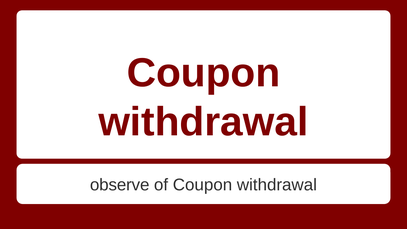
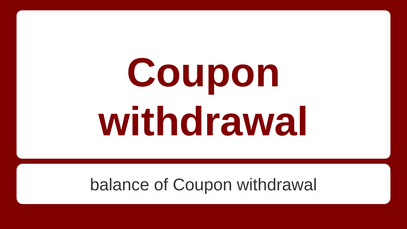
observe: observe -> balance (120, 185)
